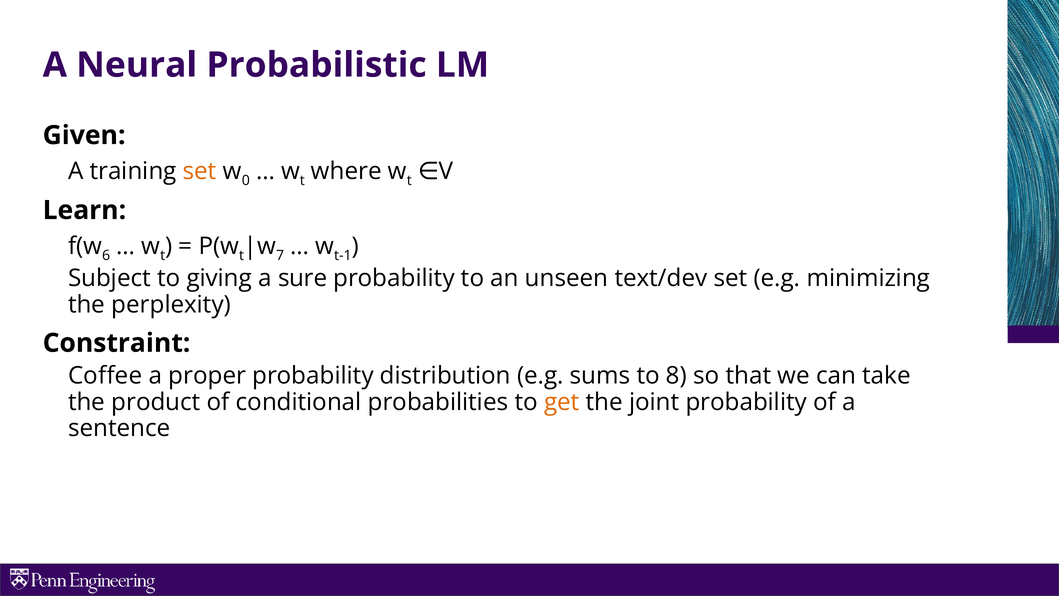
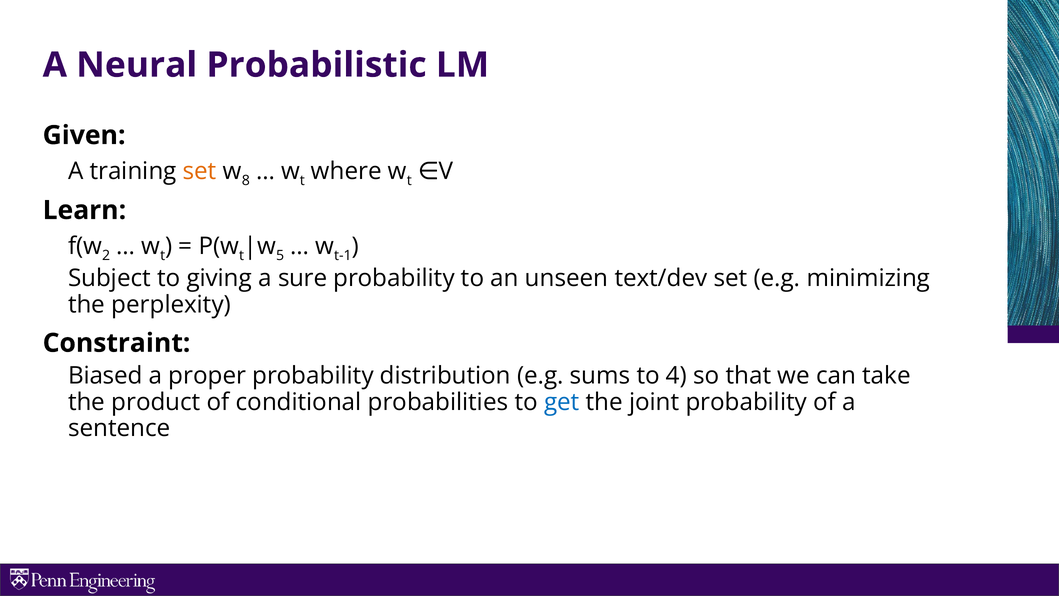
0: 0 -> 8 (246, 180)
6: 6 -> 2 (106, 255)
7: 7 -> 5 (280, 255)
Coffee: Coffee -> Biased (105, 376)
8: 8 -> 4 (676, 376)
get colour: orange -> blue (562, 402)
